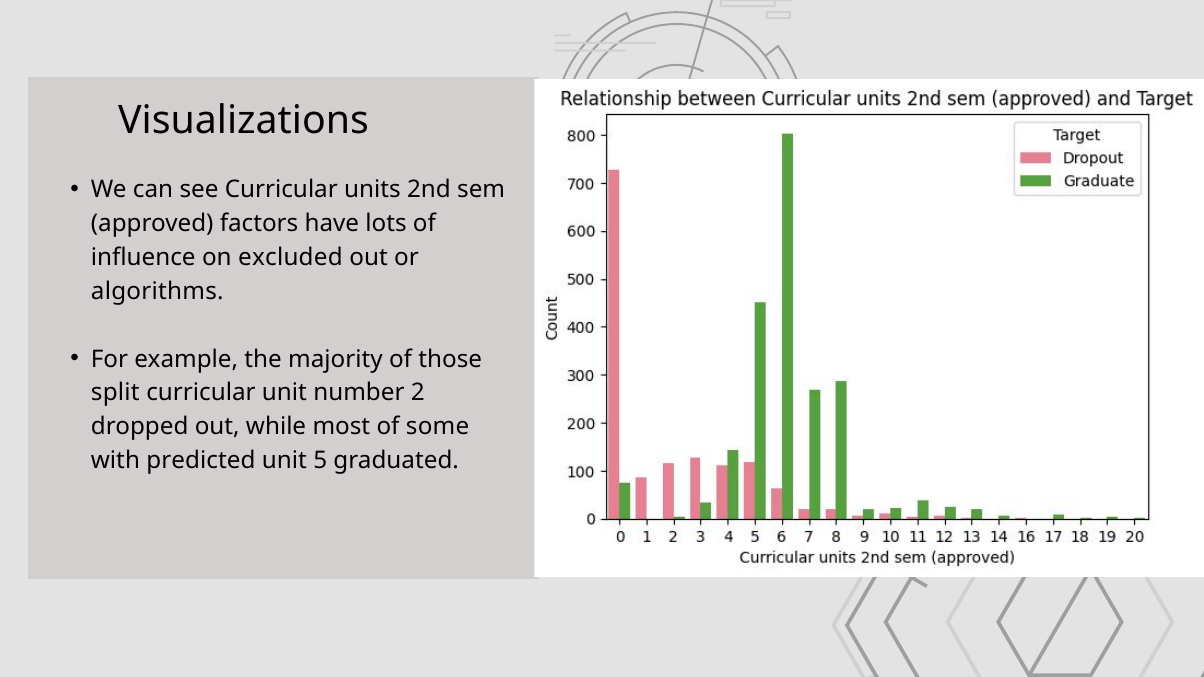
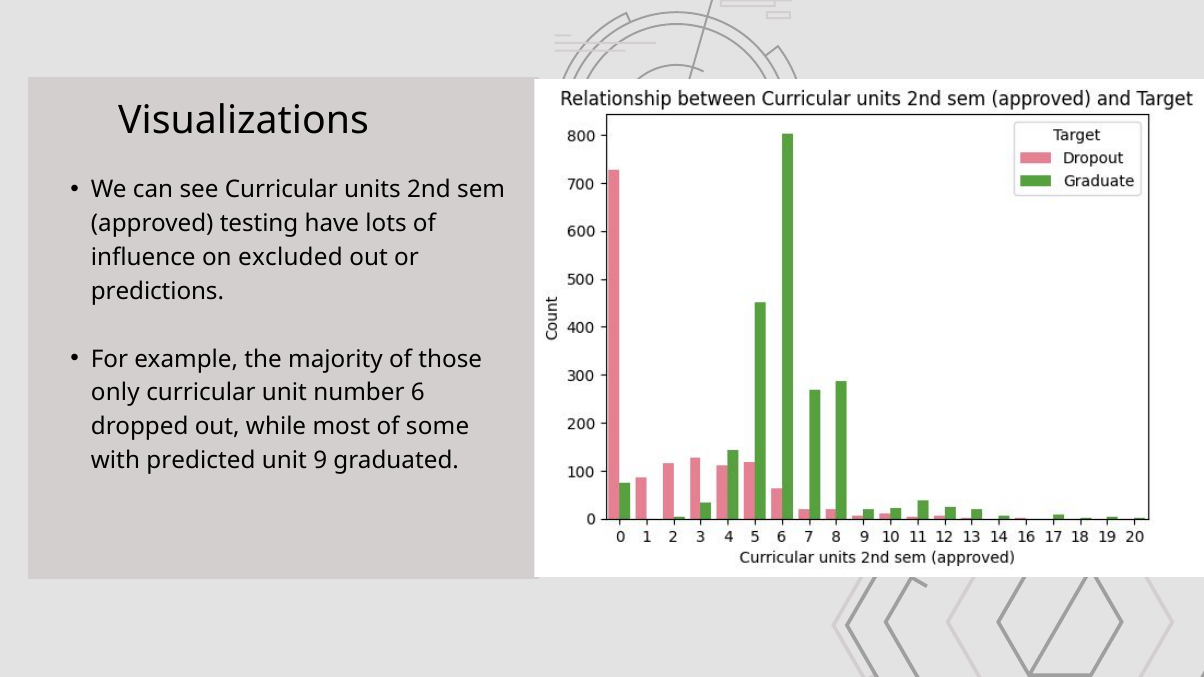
factors: factors -> testing (259, 223)
algorithms: algorithms -> predictions (157, 291)
split: split -> only (115, 393)
2: 2 -> 6 (418, 393)
5: 5 -> 9 (320, 461)
